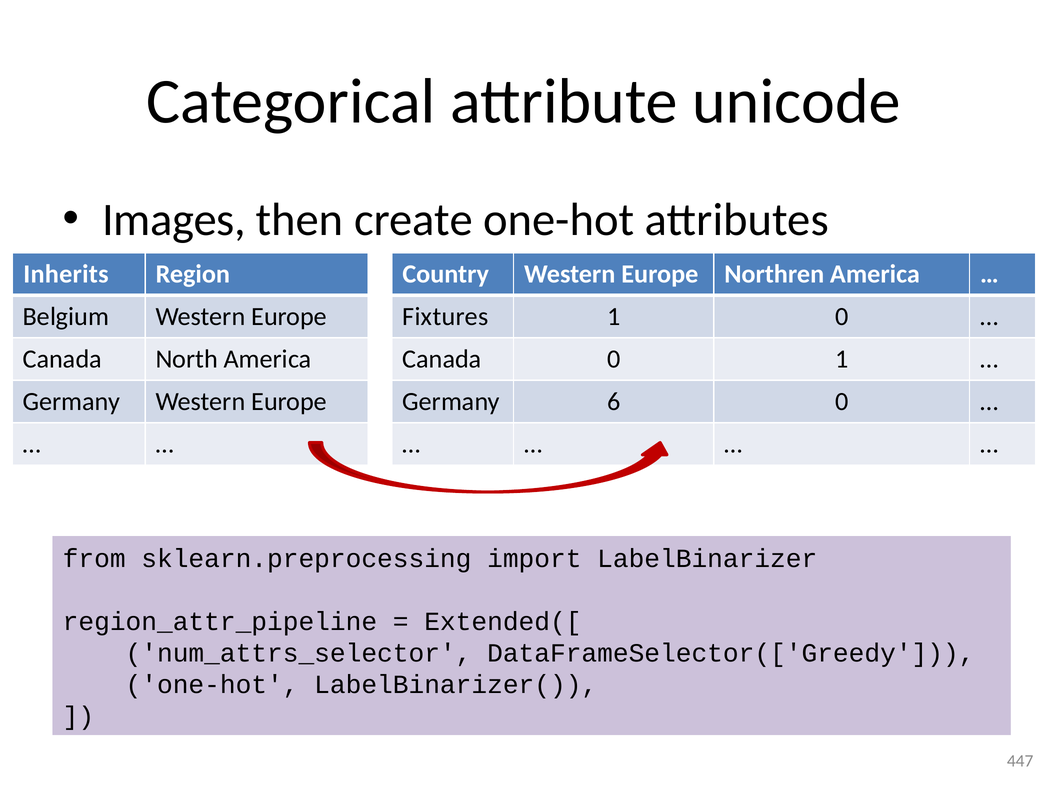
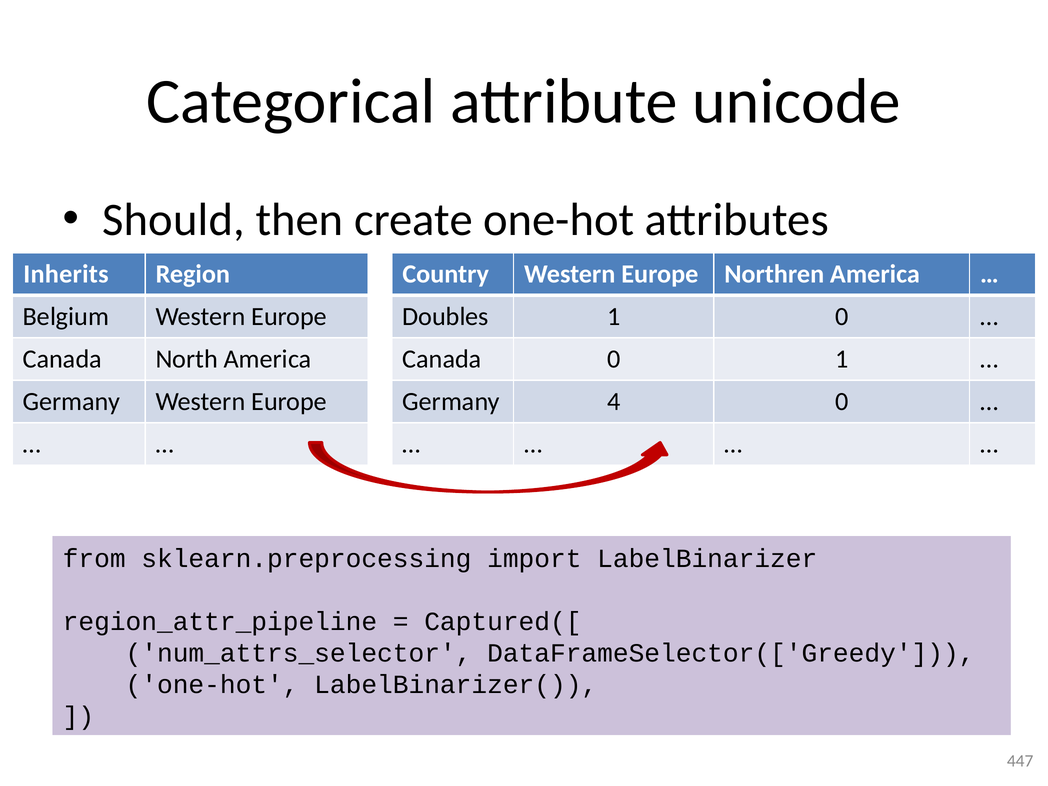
Images: Images -> Should (174, 220)
Fixtures: Fixtures -> Doubles (446, 317)
6: 6 -> 4 (614, 402)
Extended([: Extended([ -> Captured([ (503, 622)
